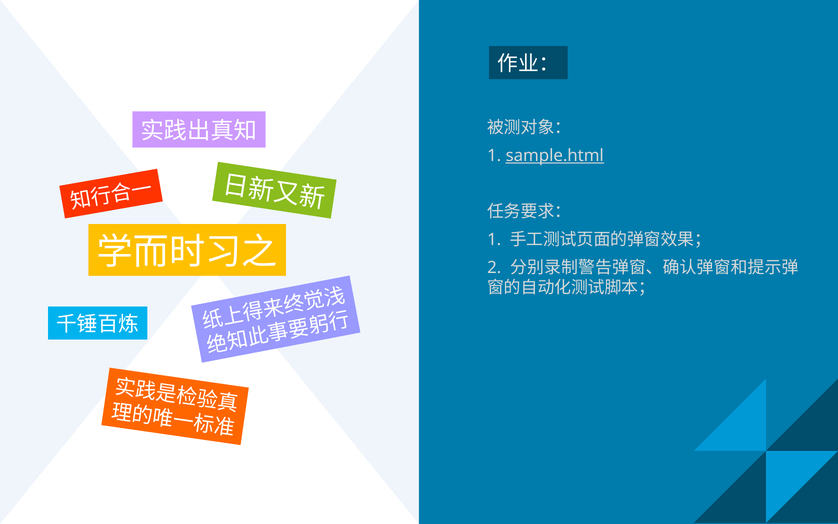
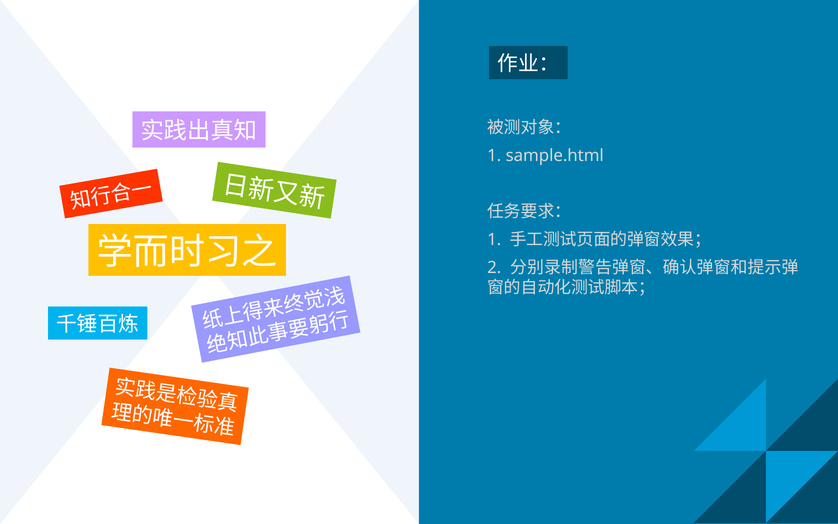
sample.html underline: present -> none (555, 156)
